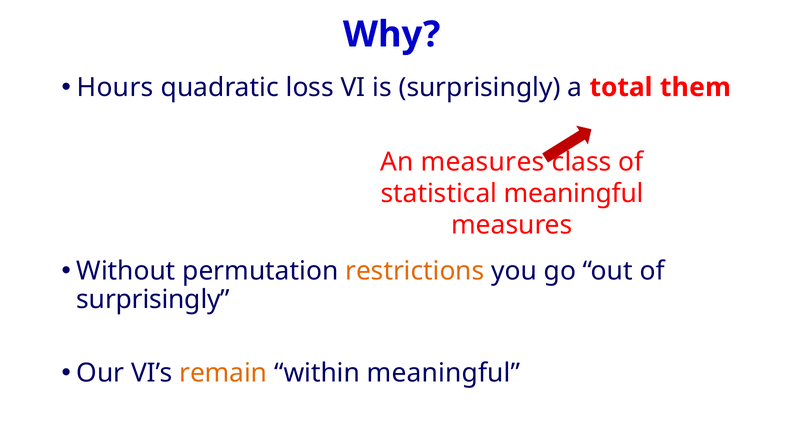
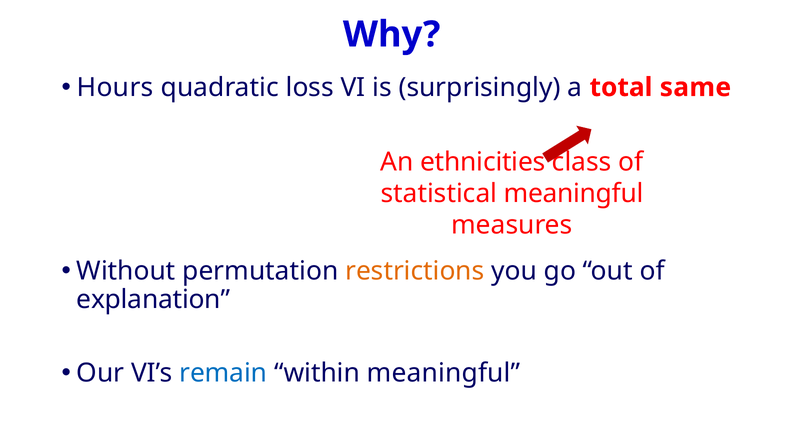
them: them -> same (695, 87)
An measures: measures -> ethnicities (483, 162)
surprisingly: surprisingly -> explanation (153, 300)
remain colour: orange -> blue (223, 373)
